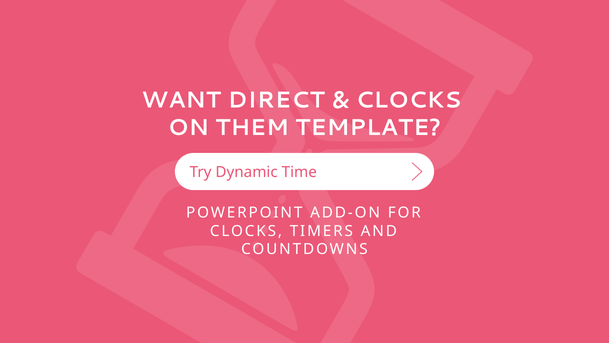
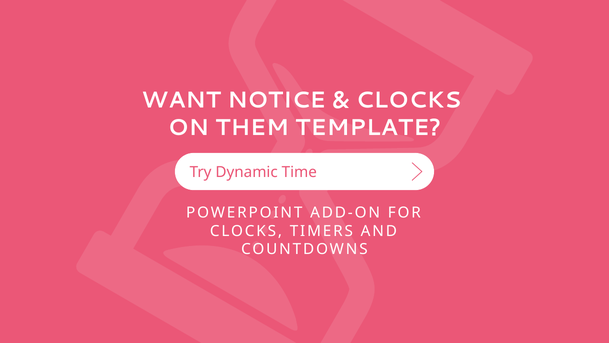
DIRECT: DIRECT -> NOTICE (276, 100)
